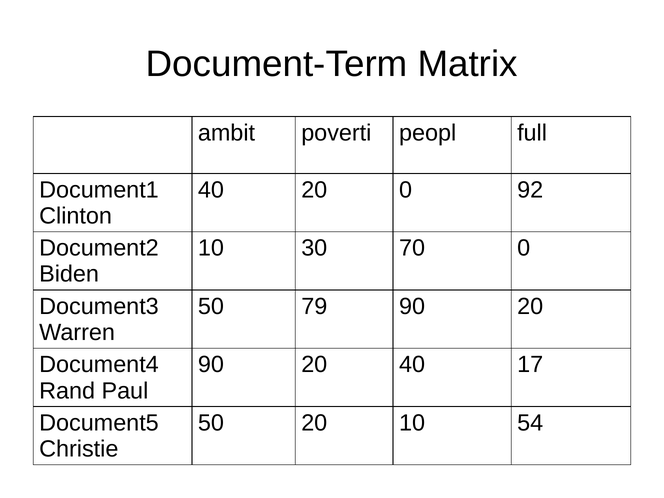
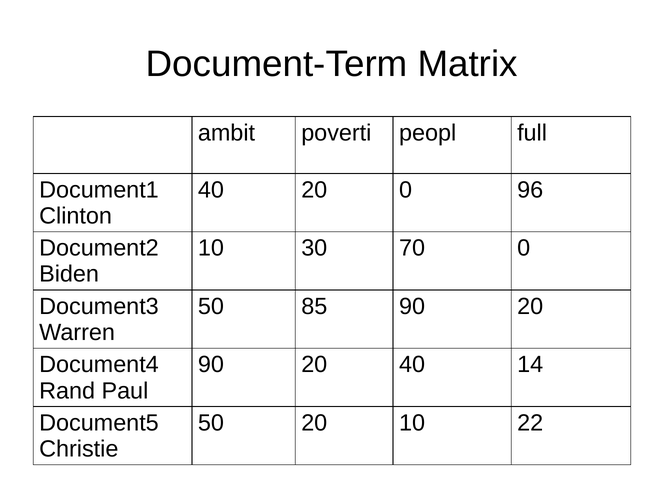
92: 92 -> 96 (530, 190)
79: 79 -> 85 (314, 306)
17: 17 -> 14 (530, 365)
54: 54 -> 22 (530, 423)
